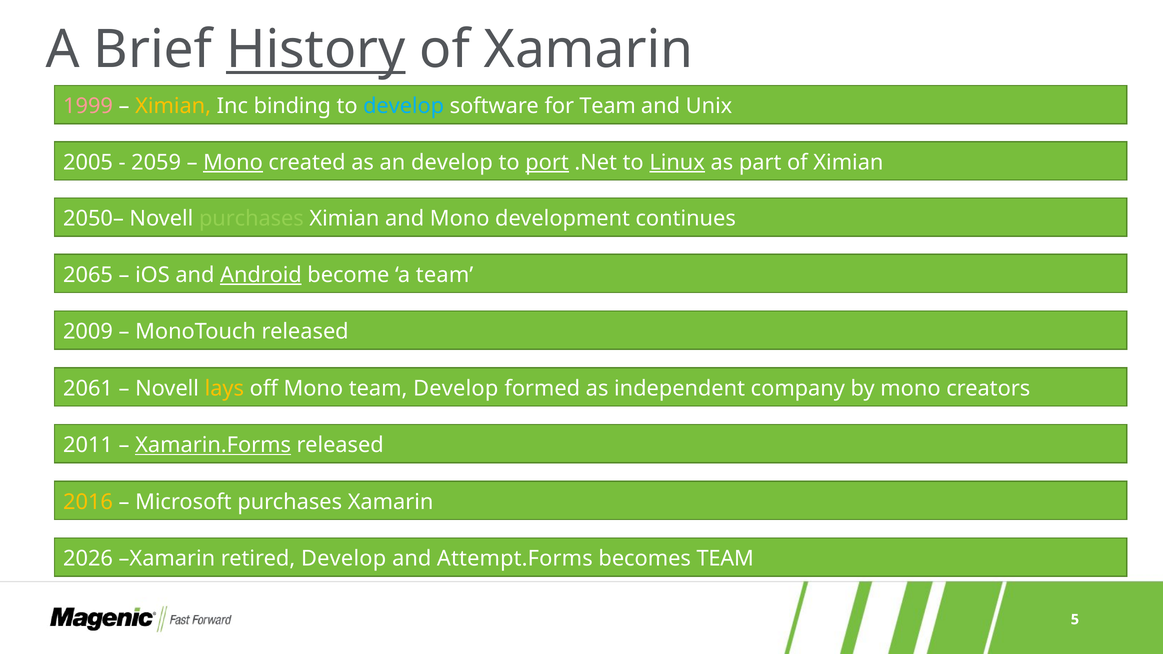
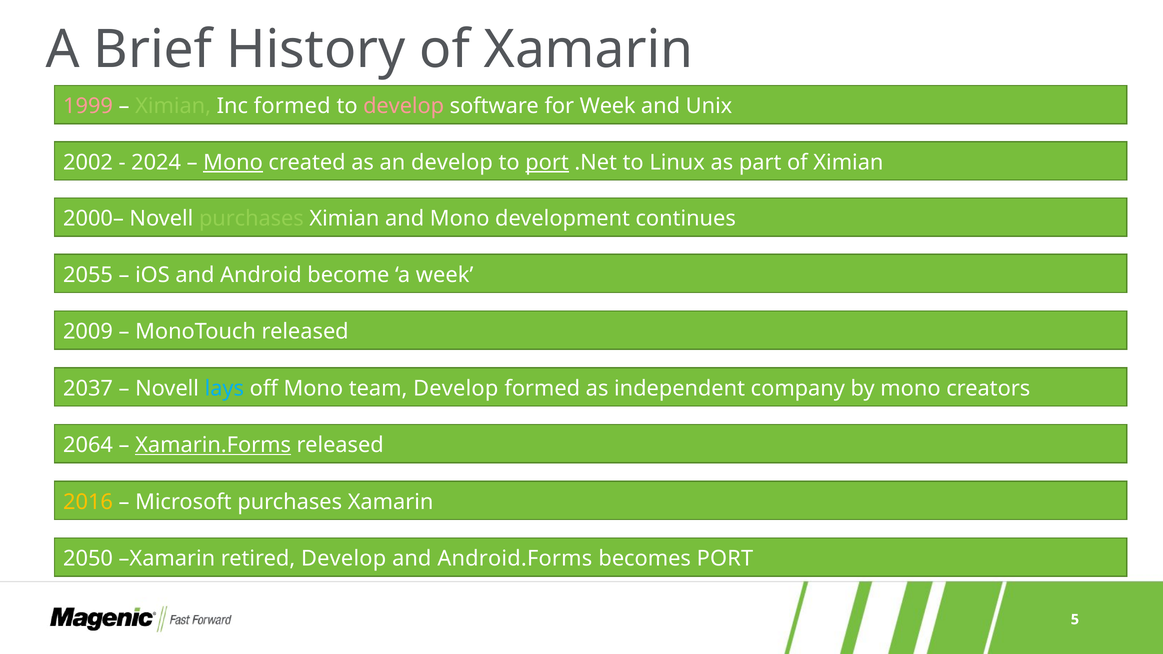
History underline: present -> none (316, 50)
Ximian colour: yellow -> light green (173, 106)
Inc binding: binding -> formed (292, 106)
develop colour: light blue -> pink (404, 106)
for Team: Team -> Week (608, 106)
2005: 2005 -> 2002 (88, 162)
2059: 2059 -> 2024 (156, 162)
Linux underline: present -> none (677, 162)
2050–: 2050– -> 2000– (93, 219)
2065: 2065 -> 2055 (88, 275)
Android underline: present -> none (261, 275)
a team: team -> week (445, 275)
2061: 2061 -> 2037 (88, 389)
lays colour: yellow -> light blue (224, 389)
2011: 2011 -> 2064 (88, 445)
2026: 2026 -> 2050 (88, 559)
Attempt.Forms: Attempt.Forms -> Android.Forms (515, 559)
becomes TEAM: TEAM -> PORT (725, 559)
